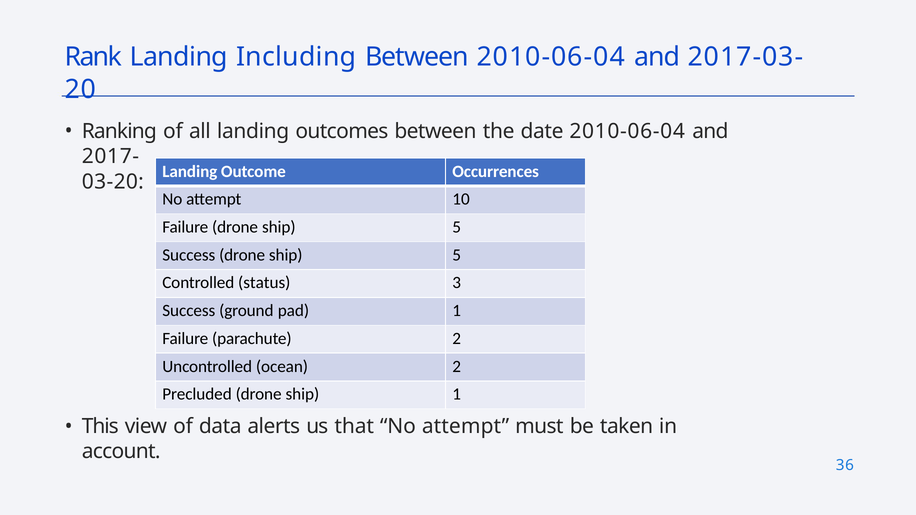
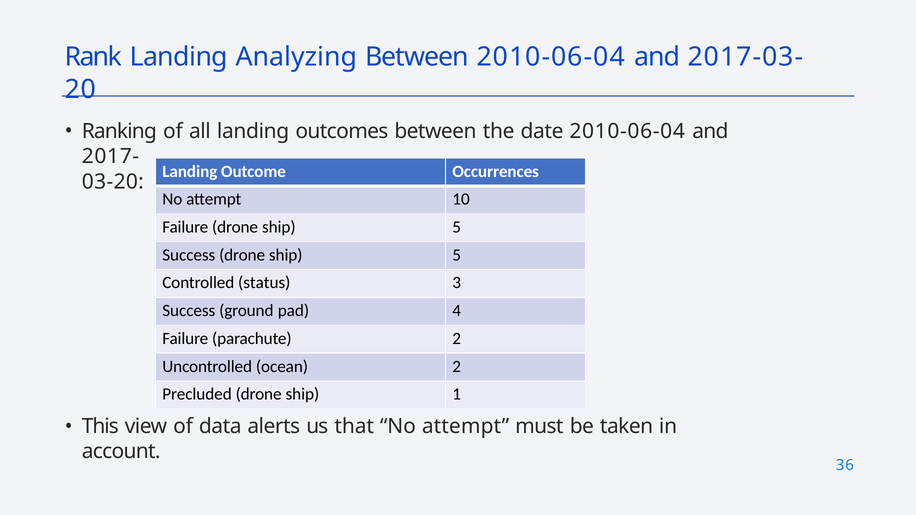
Including: Including -> Analyzing (296, 57)
pad 1: 1 -> 4 (457, 311)
